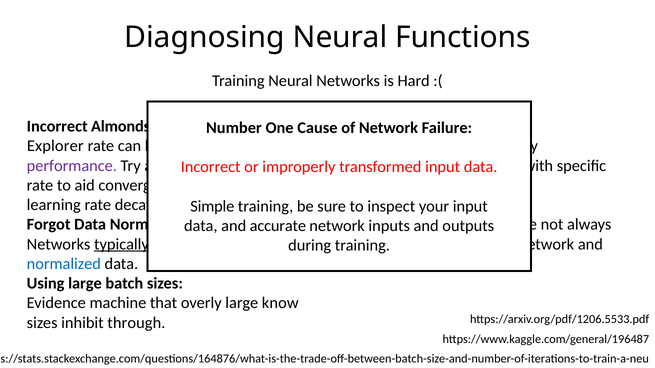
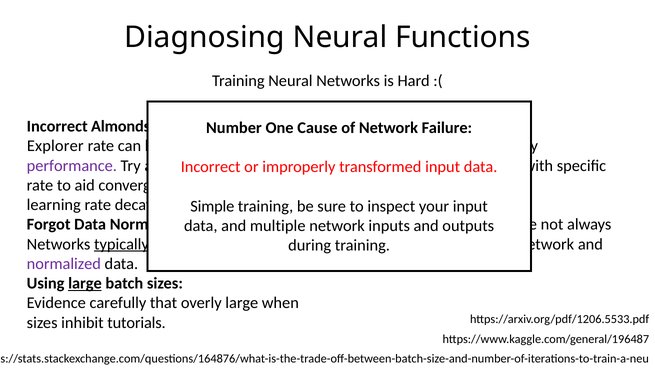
accurate: accurate -> multiple (278, 226)
normalized colour: blue -> purple (64, 264)
large underline: none -> present (85, 284)
machine: machine -> carefully (118, 303)
know: know -> when (280, 303)
through: through -> tutorials (137, 323)
